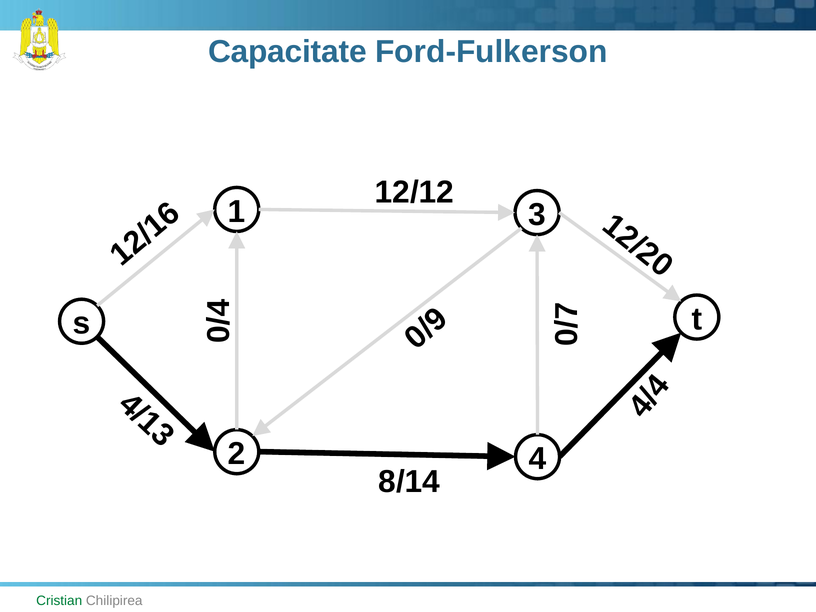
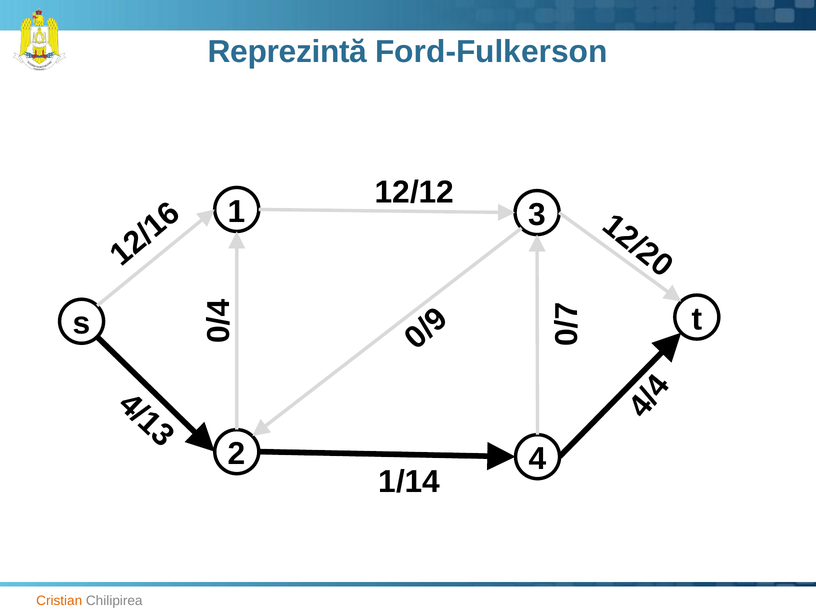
Capacitate: Capacitate -> Reprezintă (287, 52)
8/14: 8/14 -> 1/14 (409, 482)
Cristian colour: green -> orange (59, 601)
